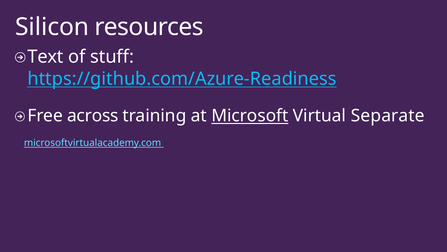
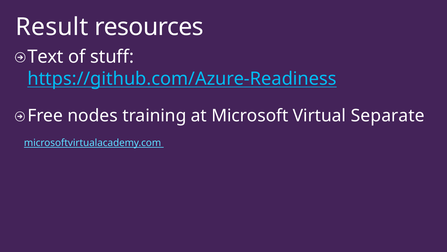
Silicon: Silicon -> Result (52, 27)
across: across -> nodes (93, 116)
Microsoft underline: present -> none (250, 116)
